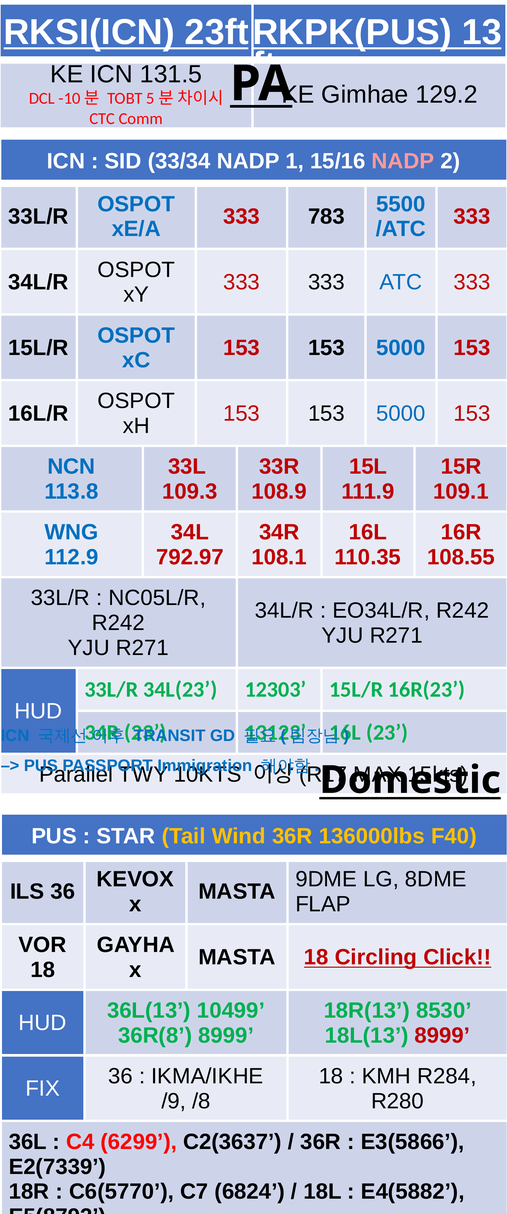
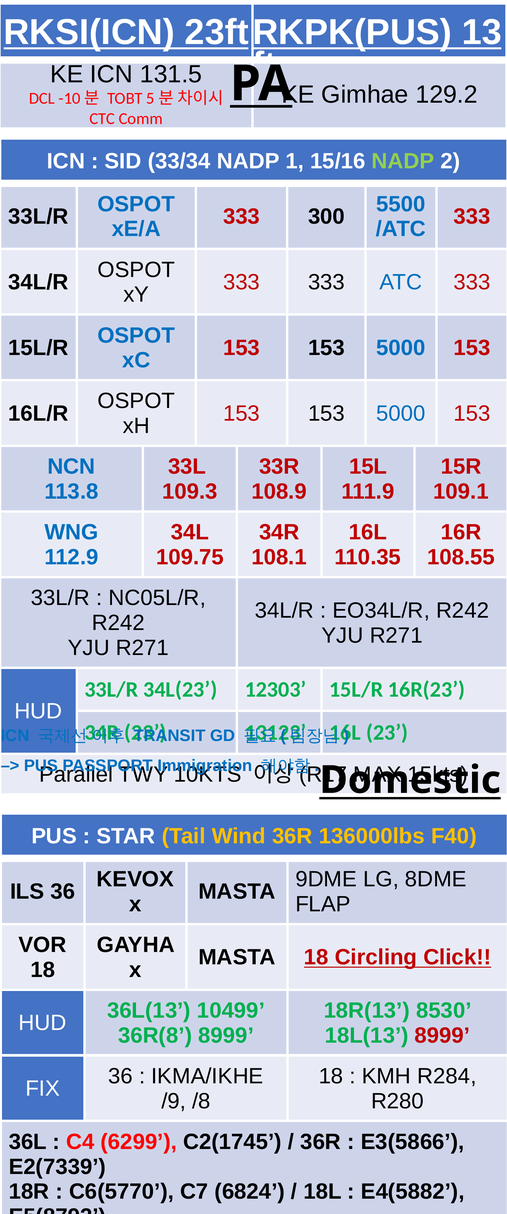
NADP colour: pink -> light green (403, 161)
783: 783 -> 300 (326, 216)
792.97: 792.97 -> 109.75 (190, 557)
C2(3637: C2(3637 -> C2(1745 (232, 1141)
